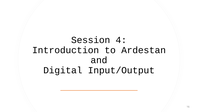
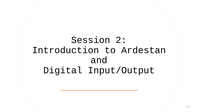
4: 4 -> 2 (121, 40)
